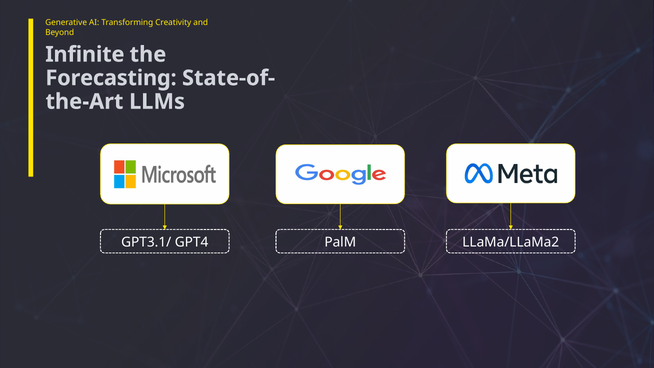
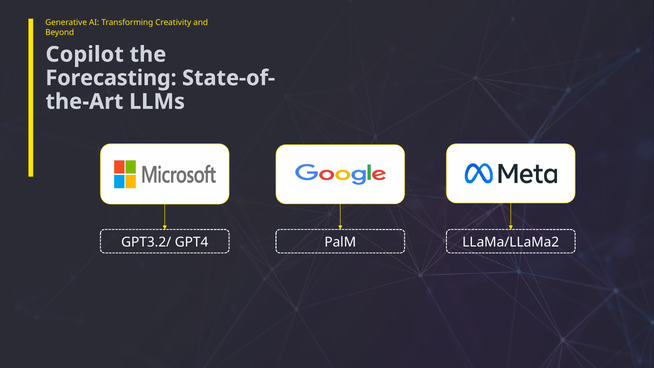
Infinite: Infinite -> Copilot (85, 54)
GPT3.1/: GPT3.1/ -> GPT3.2/ (146, 242)
